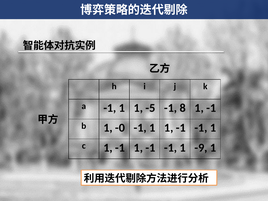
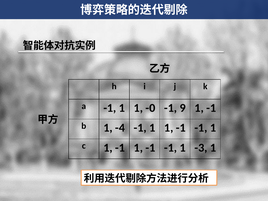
-5: -5 -> -0 (150, 108)
8: 8 -> 9 (183, 108)
-0: -0 -> -4 (120, 128)
-9: -9 -> -3 (201, 148)
